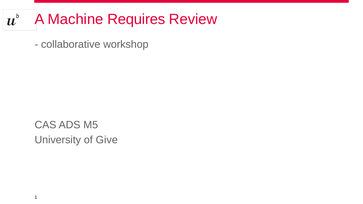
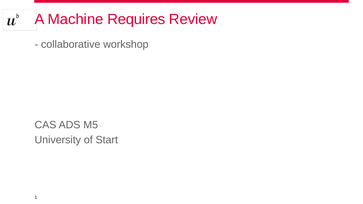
Give: Give -> Start (107, 140)
